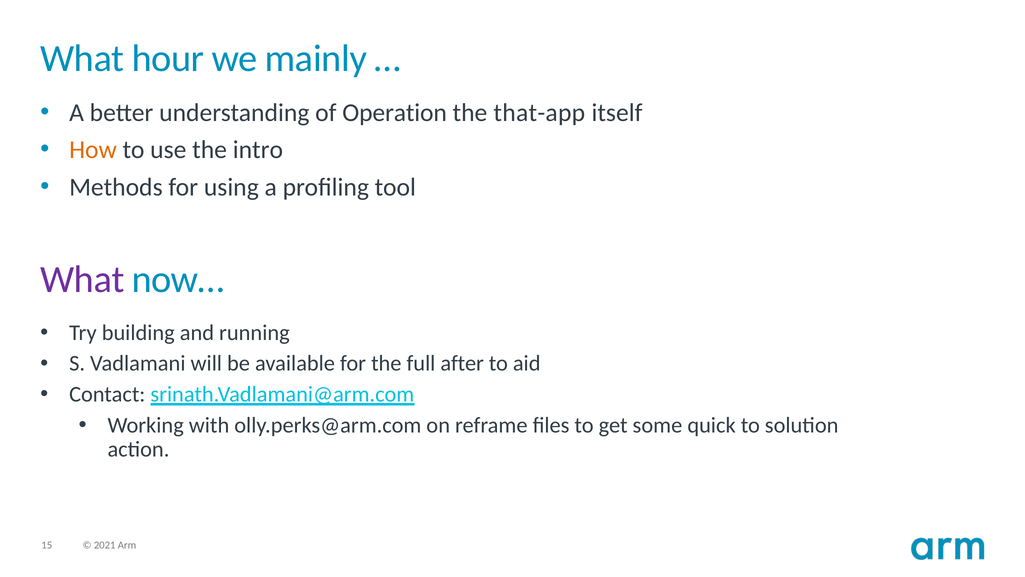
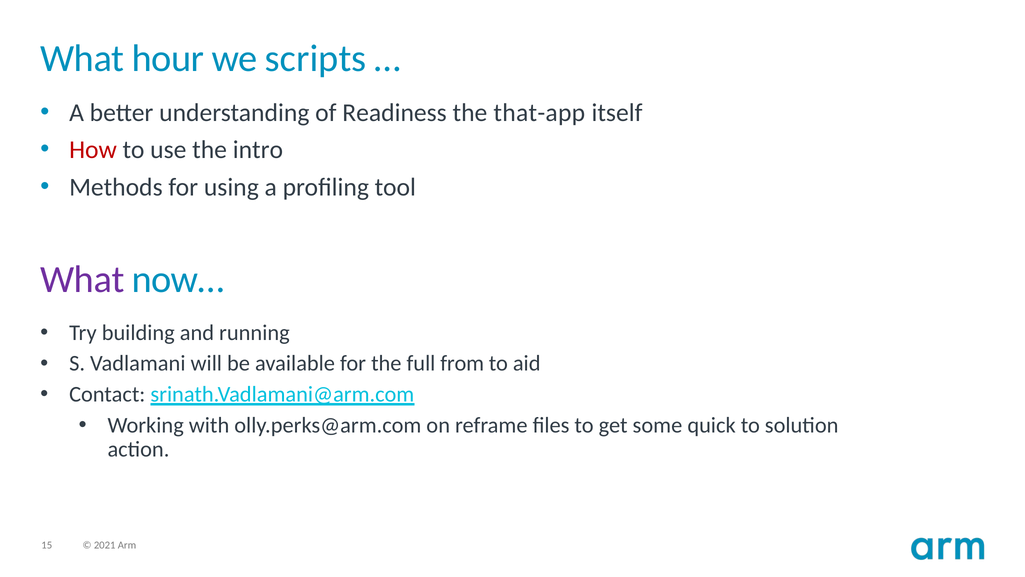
mainly: mainly -> scripts (316, 59)
Operation: Operation -> Readiness (395, 113)
How colour: orange -> red (93, 150)
after: after -> from (462, 363)
